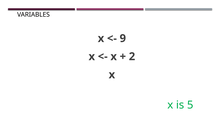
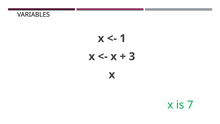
9: 9 -> 1 (123, 38)
2: 2 -> 3 (132, 56)
5: 5 -> 7 (190, 105)
